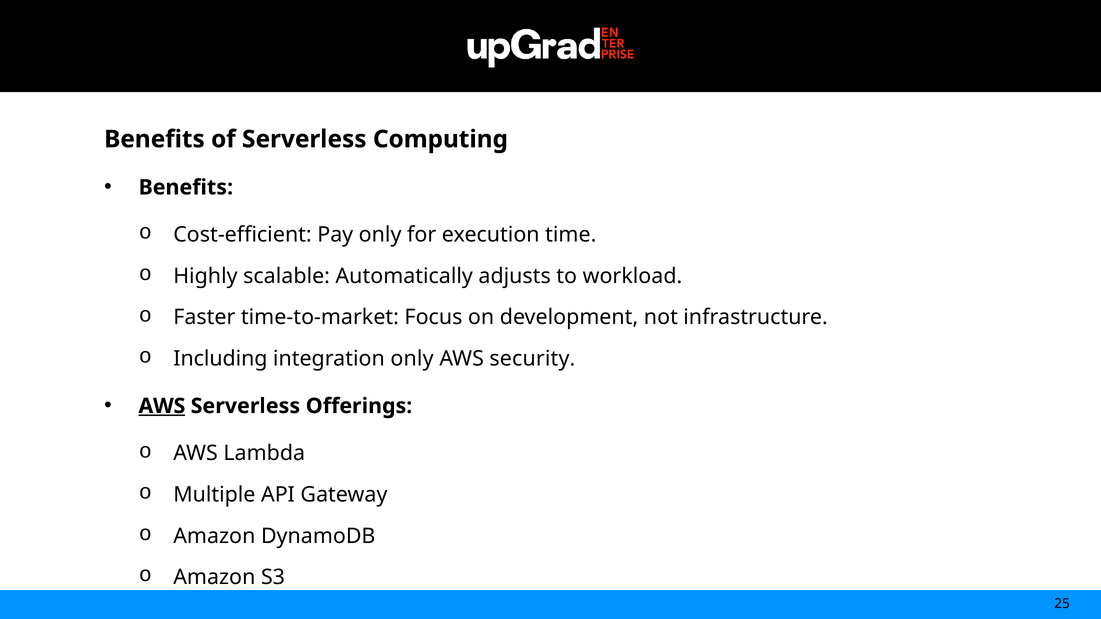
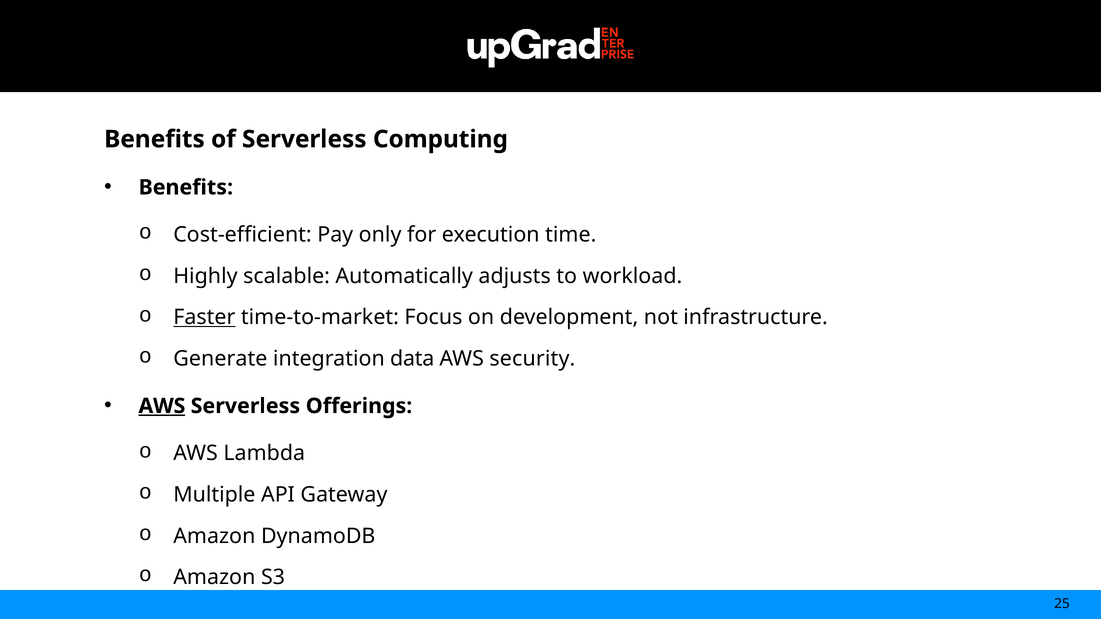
Faster underline: none -> present (204, 318)
Including: Including -> Generate (220, 359)
integration only: only -> data (412, 359)
